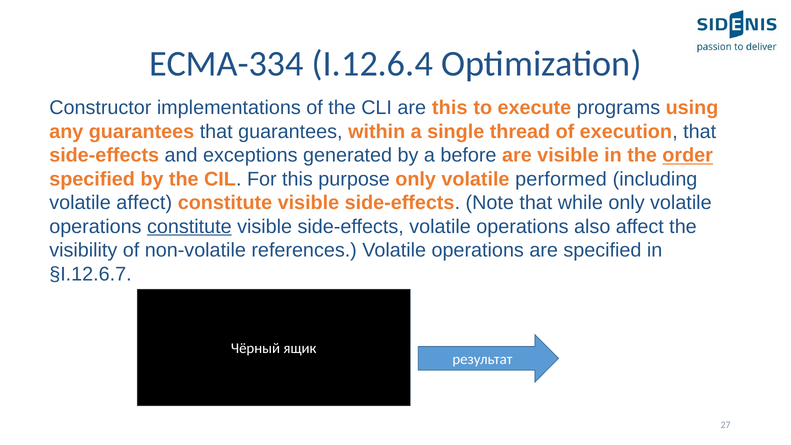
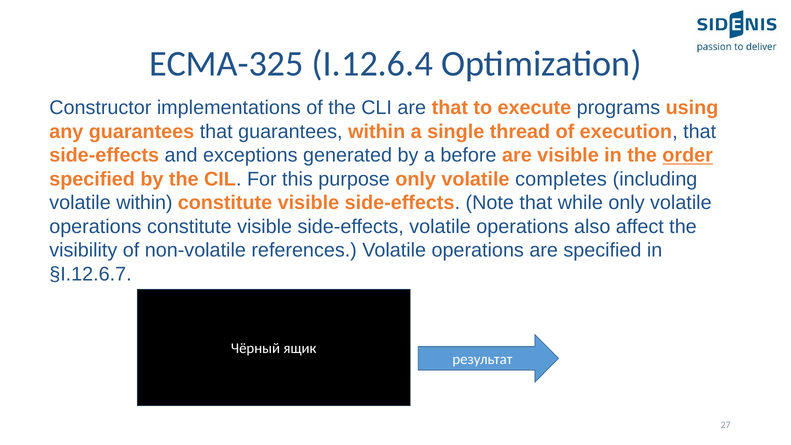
ECMA-334: ECMA-334 -> ECMA-325 (226, 64)
are this: this -> that (450, 108)
performed: performed -> completes (561, 179)
volatile affect: affect -> within (144, 203)
constitute underline: present -> none (189, 227)
